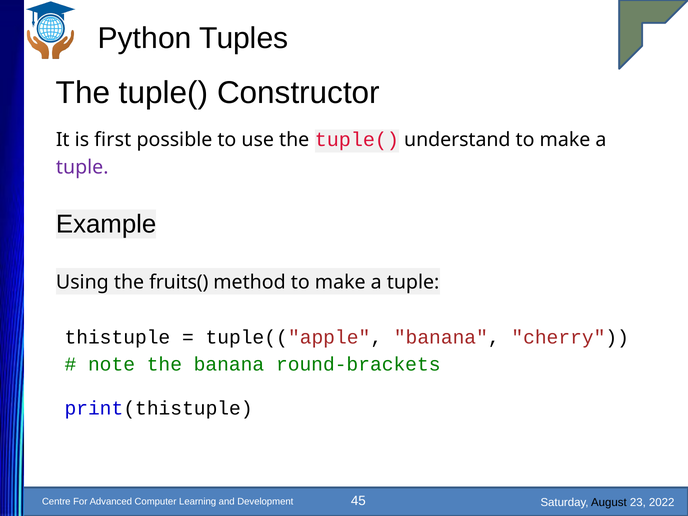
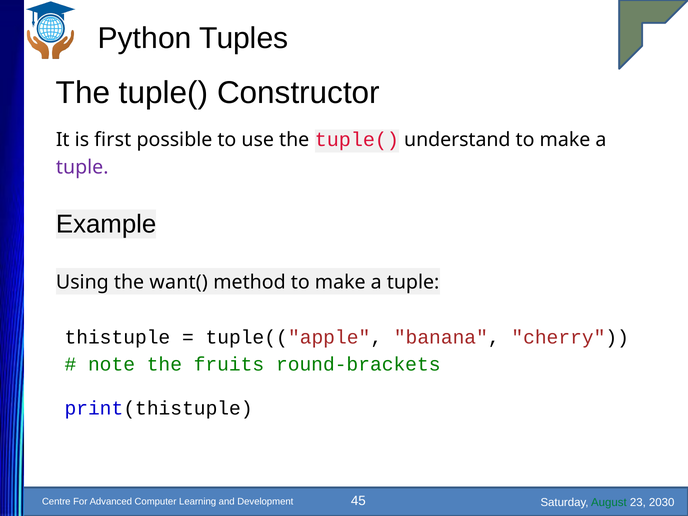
fruits(: fruits( -> want( (179, 282)
the banana: banana -> fruits (229, 364)
August colour: black -> green (609, 502)
2022: 2022 -> 2030 (662, 502)
